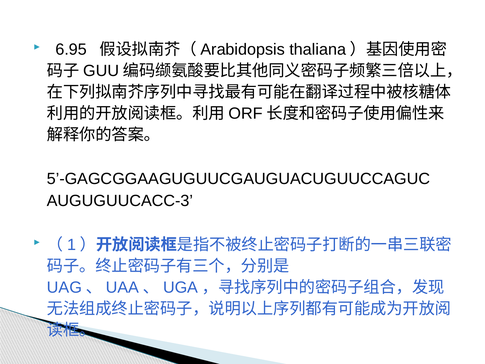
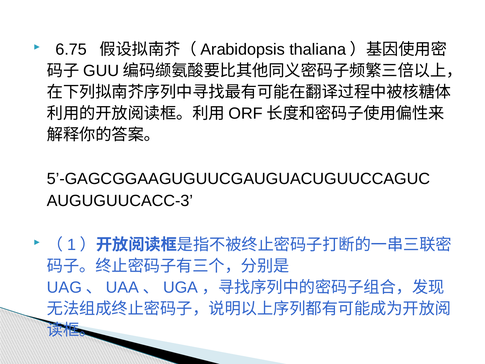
6.95: 6.95 -> 6.75 (71, 49)
